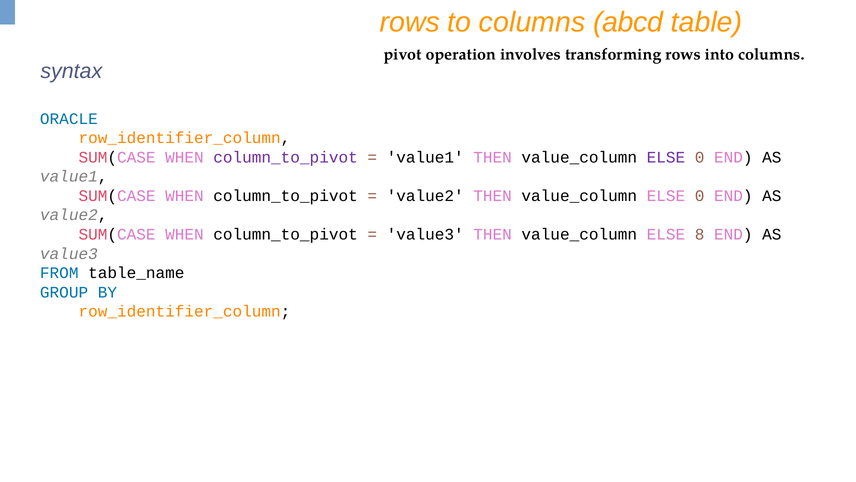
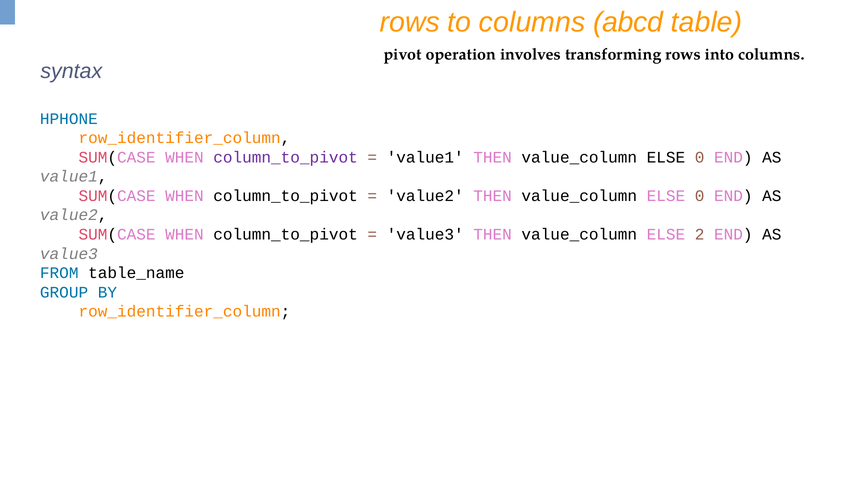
ORACLE: ORACLE -> HPHONE (69, 119)
ELSE colour: purple -> black (666, 157)
8: 8 -> 2 (700, 234)
